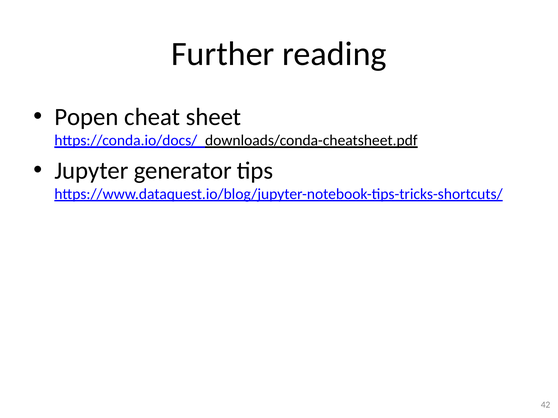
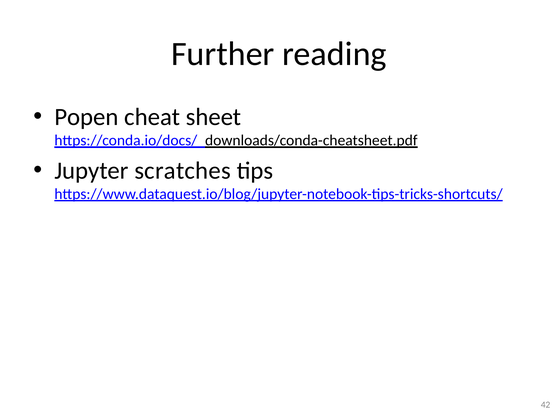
generator: generator -> scratches (183, 171)
